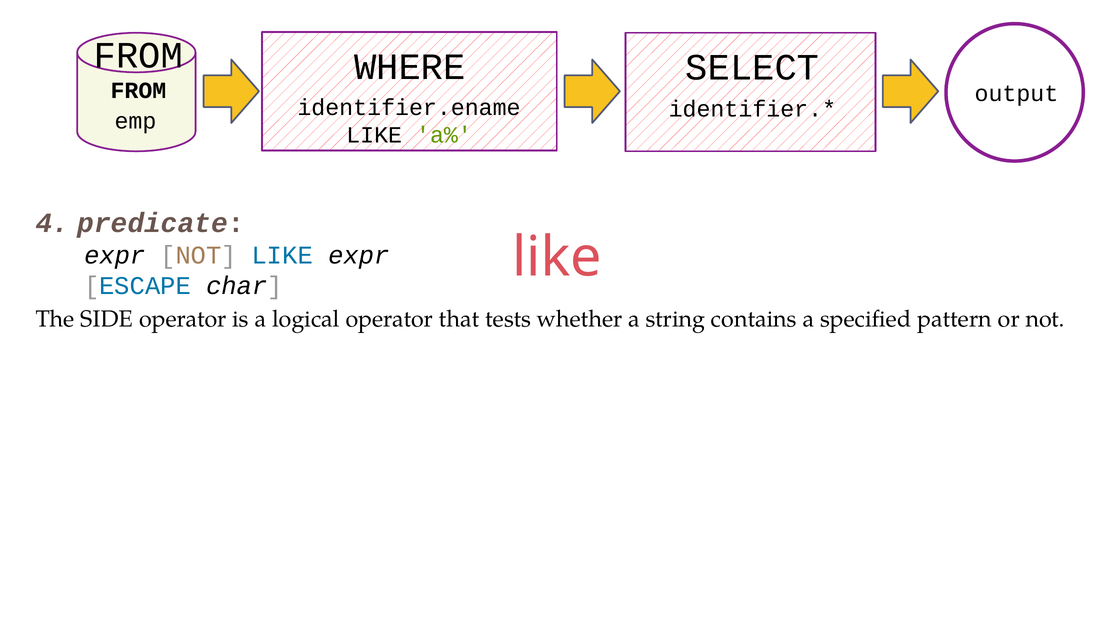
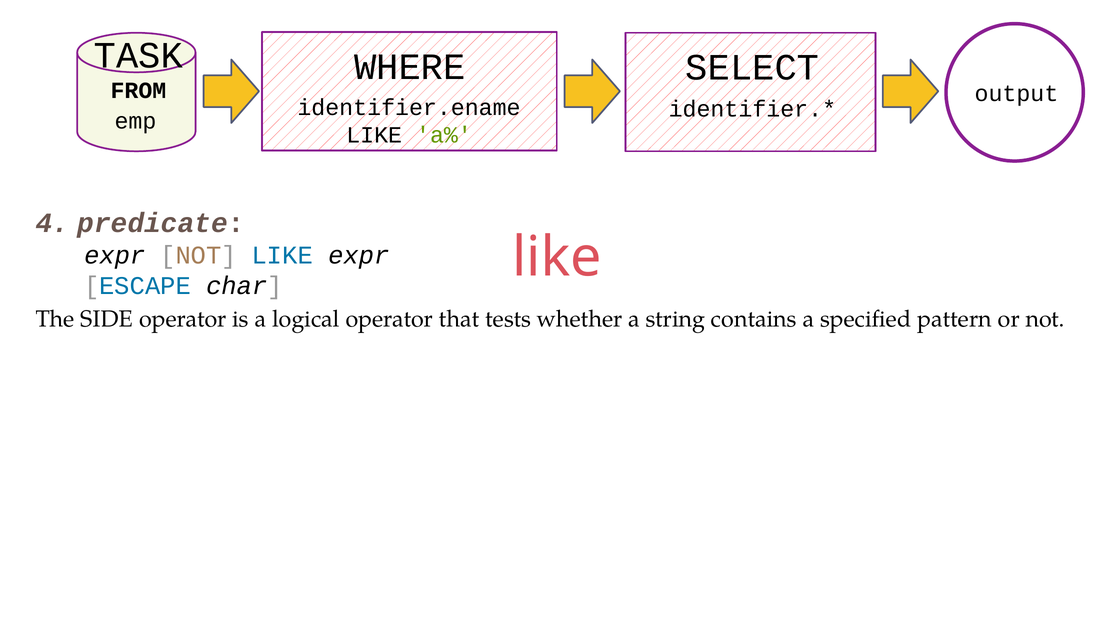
FROM: FROM -> TASK (138, 55)
